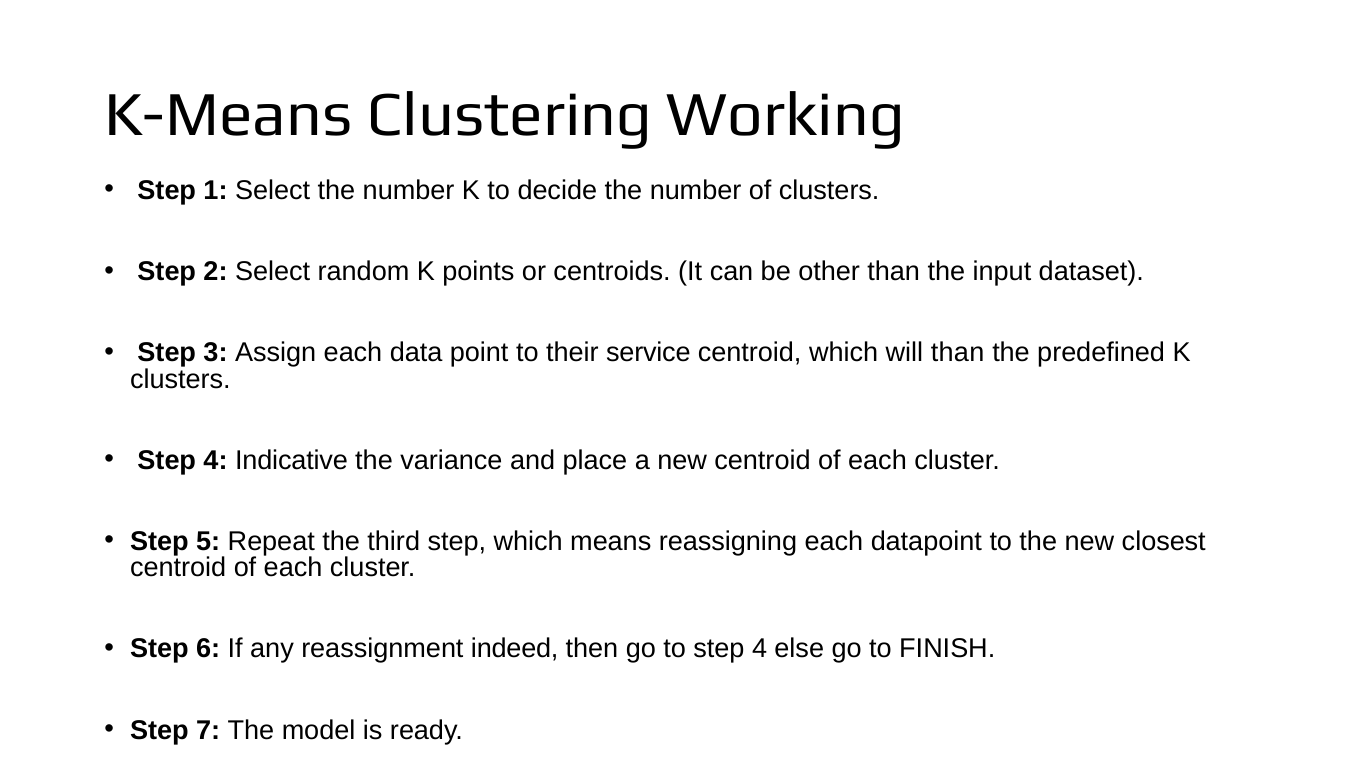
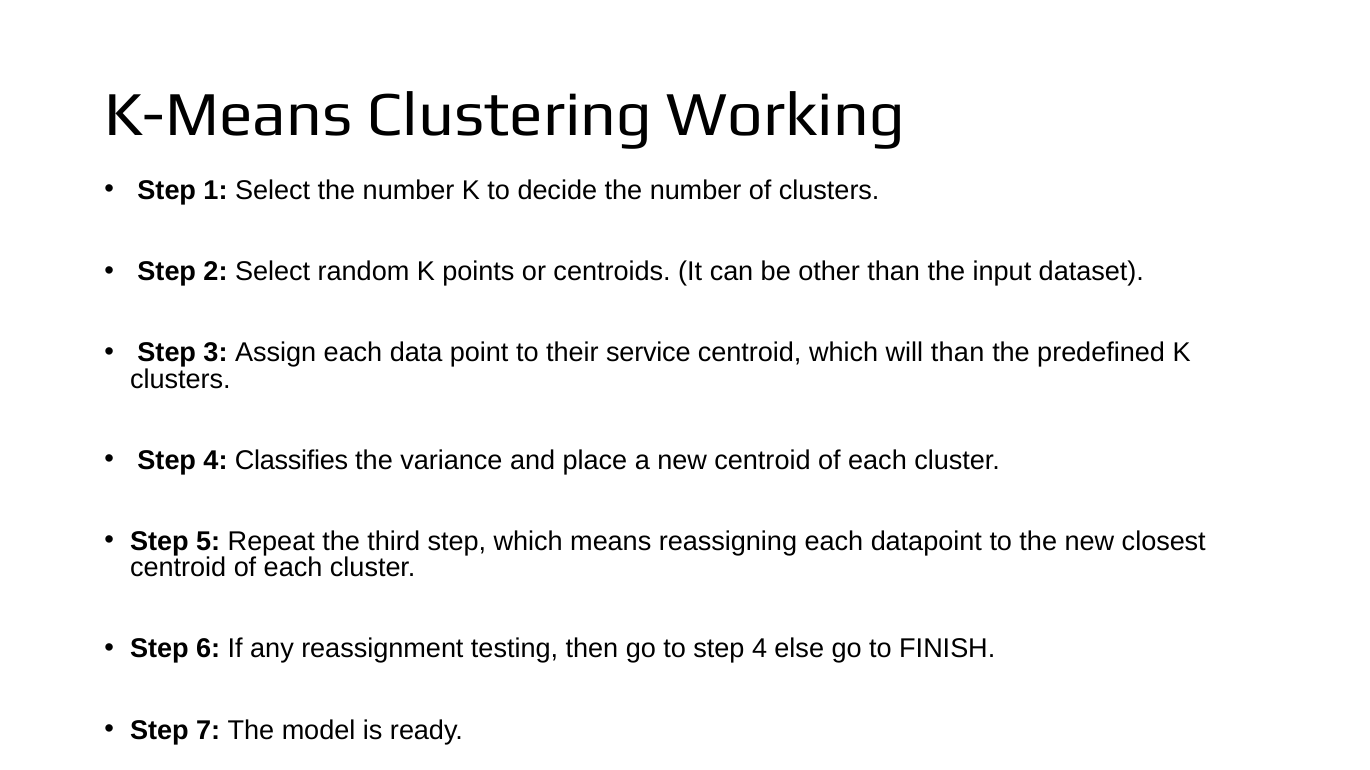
Indicative: Indicative -> Classifies (292, 461)
indeed: indeed -> testing (515, 649)
